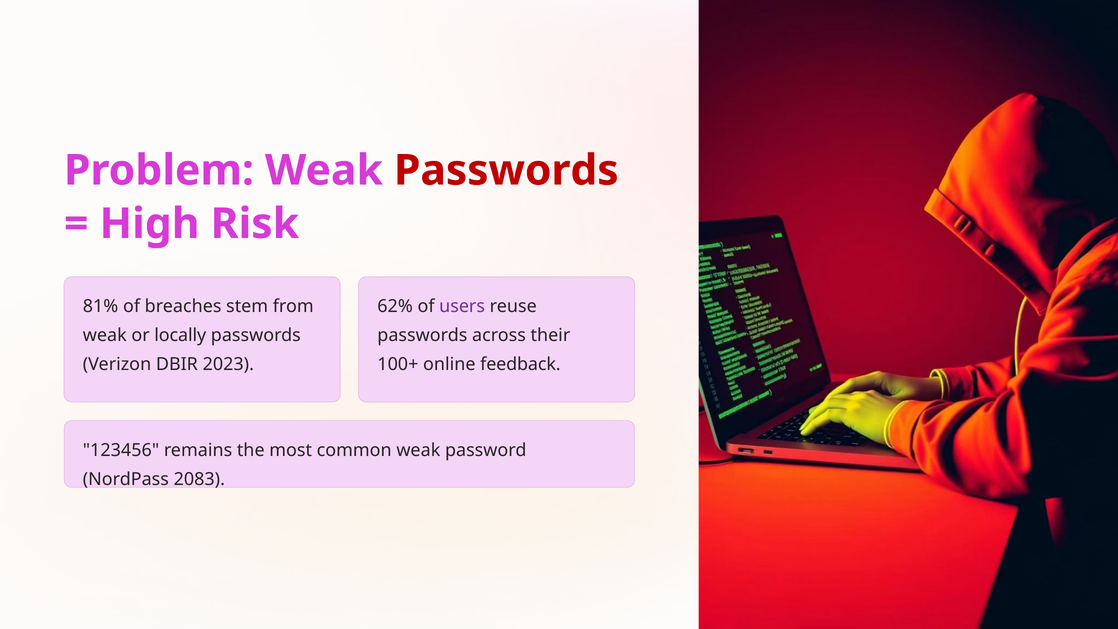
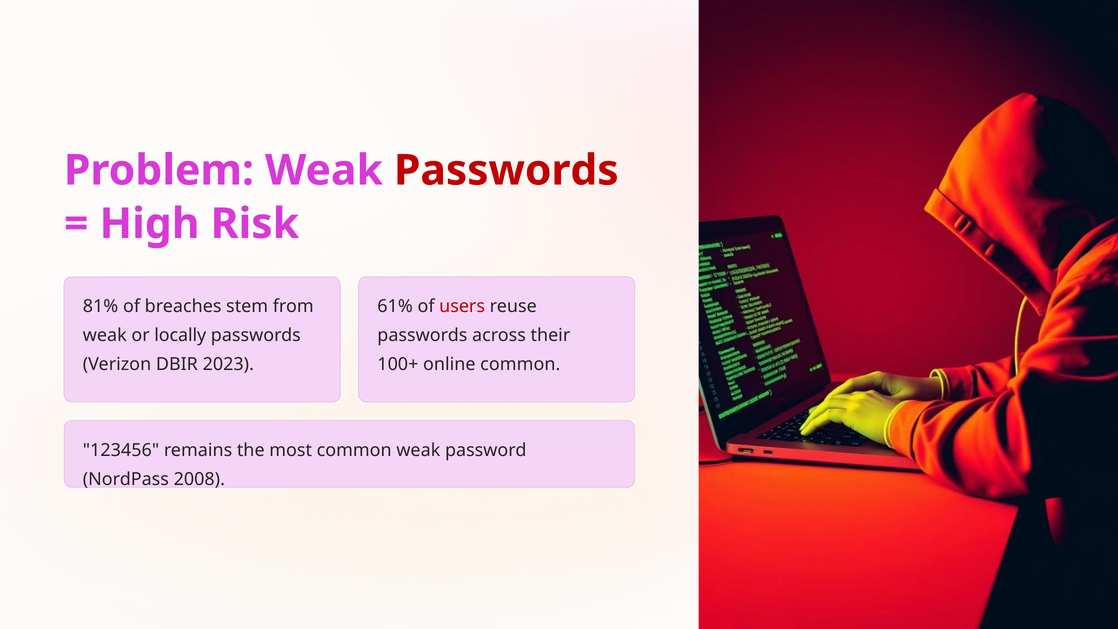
62%: 62% -> 61% (395, 306)
users colour: purple -> red (462, 306)
online feedback: feedback -> common (520, 364)
2083: 2083 -> 2008 (199, 479)
